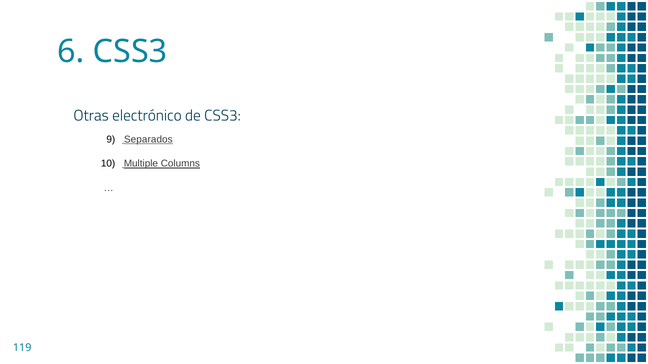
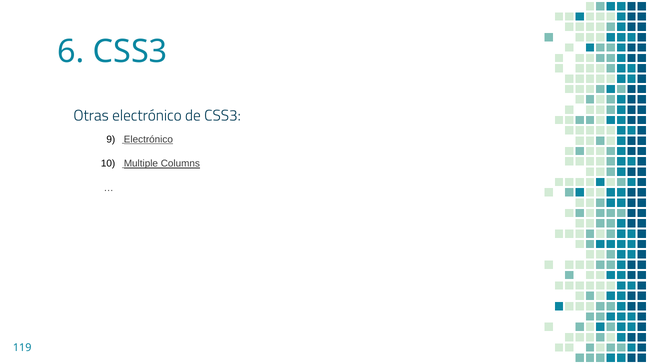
9 Separados: Separados -> Electrónico (148, 139)
